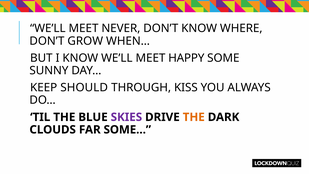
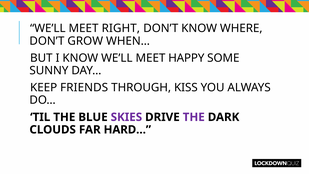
NEVER: NEVER -> RIGHT (121, 28)
SHOULD: SHOULD -> FRIENDS (84, 87)
THE colour: orange -> purple (194, 117)
SOME…: SOME… -> HARD… (127, 130)
